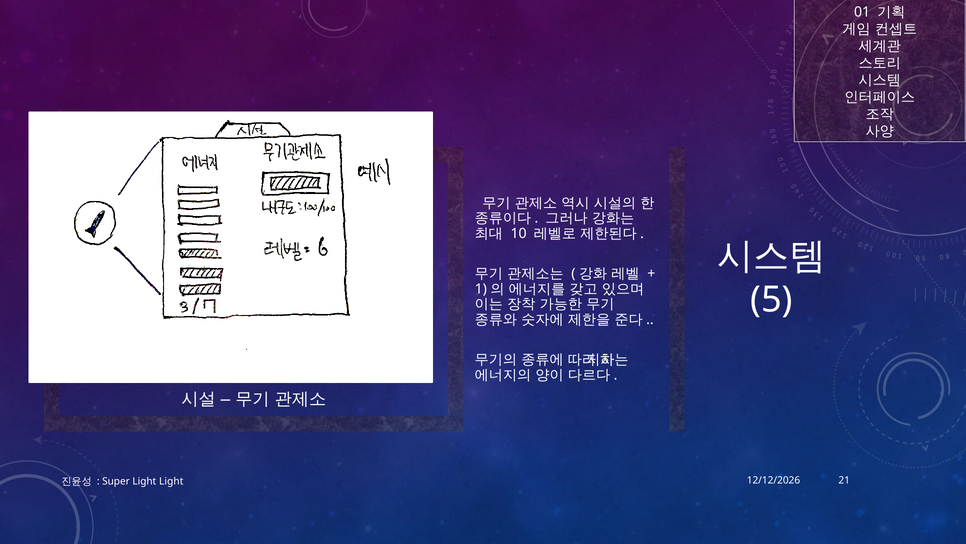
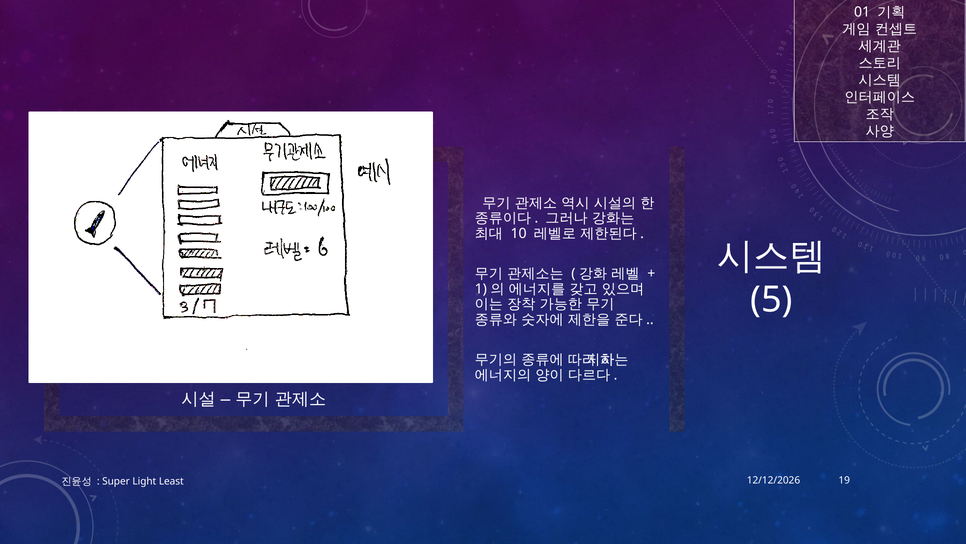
Light Light: Light -> Least (171, 481)
21: 21 -> 19 (844, 480)
